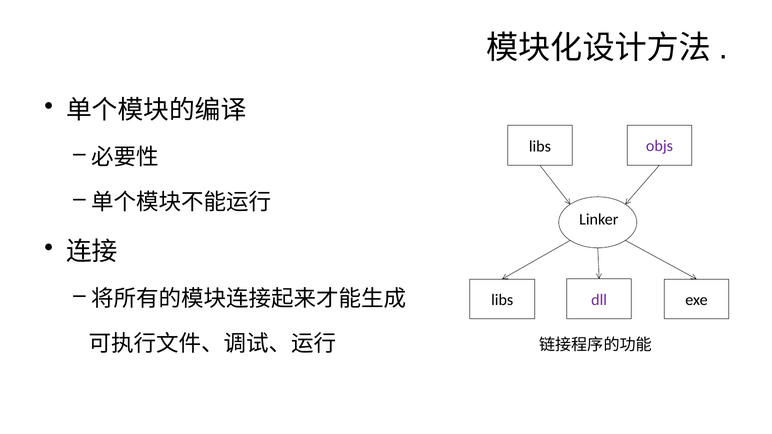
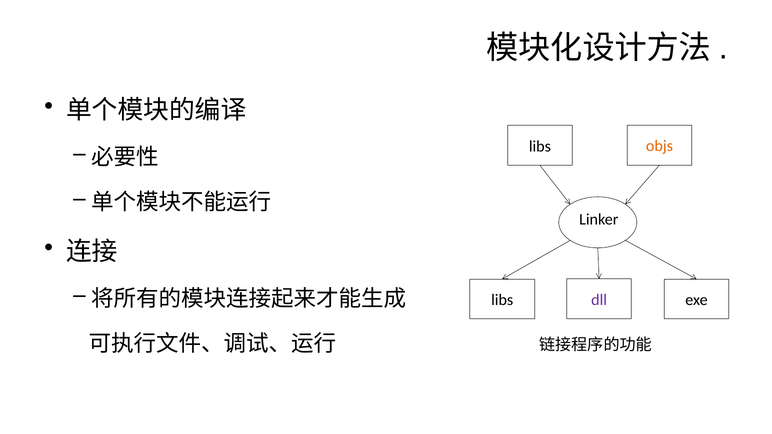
objs colour: purple -> orange (659, 146)
